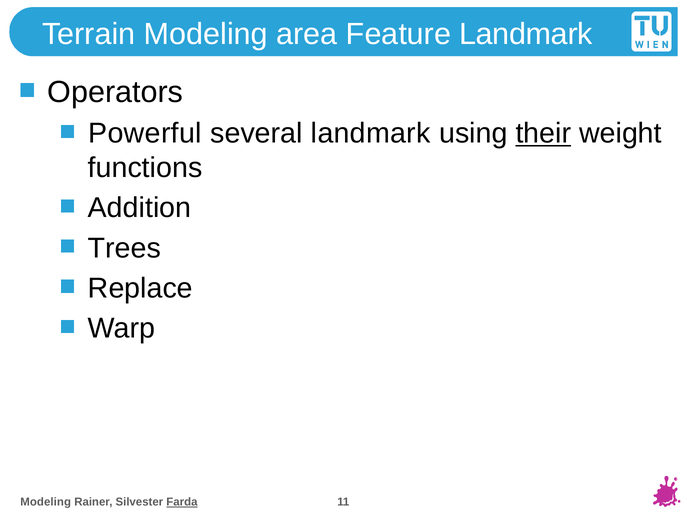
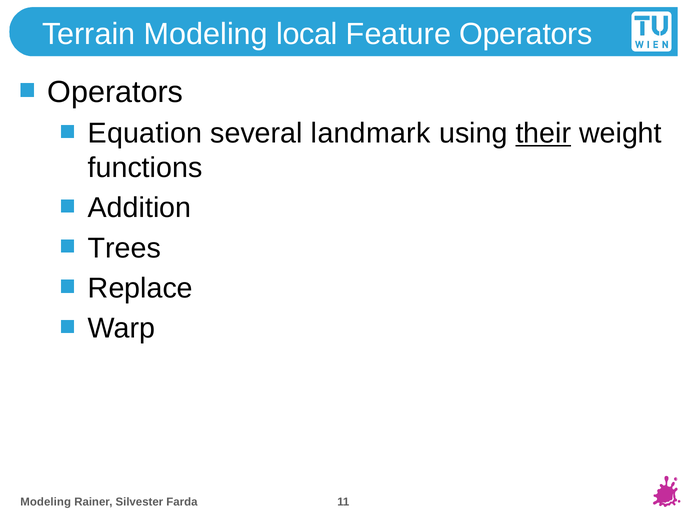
area: area -> local (307, 34)
Feature Landmark: Landmark -> Operators (526, 34)
Powerful: Powerful -> Equation (145, 133)
Farda underline: present -> none (182, 501)
